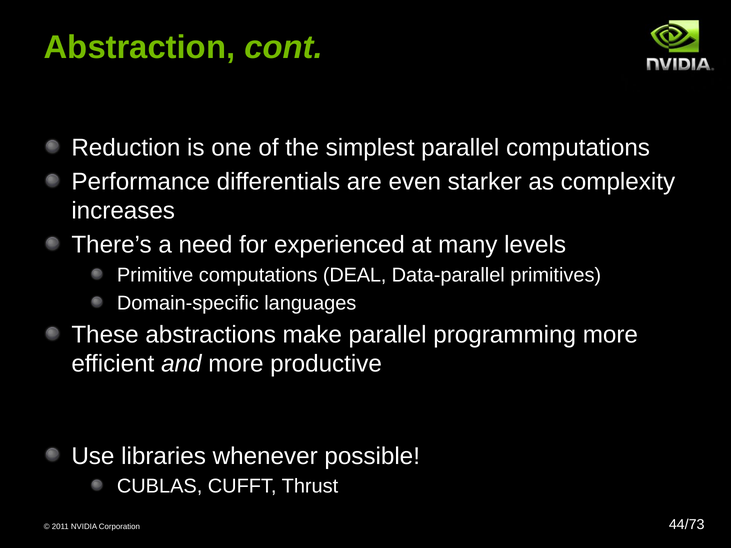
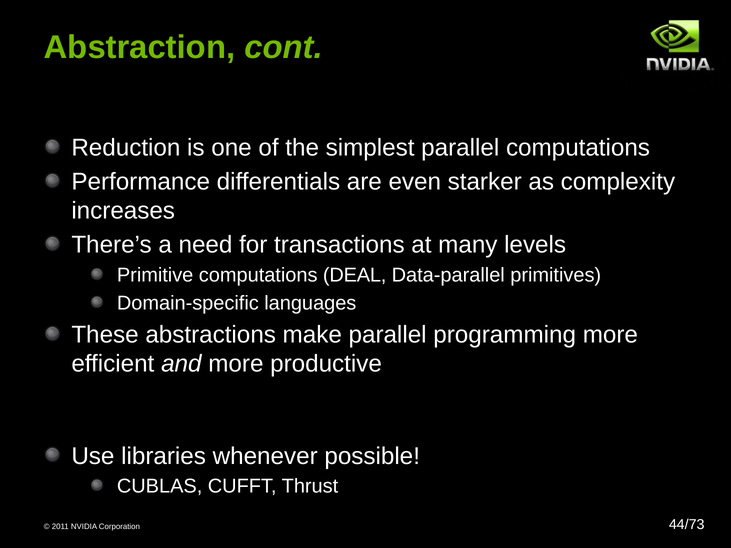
experienced: experienced -> transactions (339, 245)
